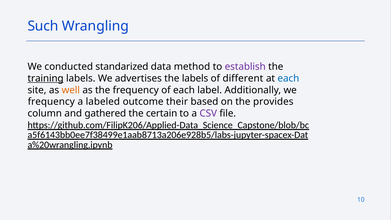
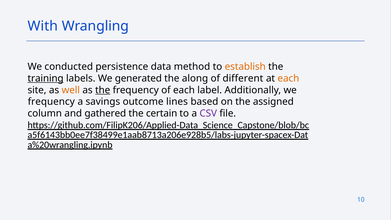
Such: Such -> With (43, 26)
standarized: standarized -> persistence (122, 67)
establish colour: purple -> orange (245, 67)
advertises: advertises -> generated (138, 78)
the labels: labels -> along (195, 78)
each colour: blue -> orange (288, 78)
the underline: none -> present (103, 90)
labeled: labeled -> savings (103, 102)
their: their -> lines (177, 102)
provides: provides -> assigned (273, 102)
